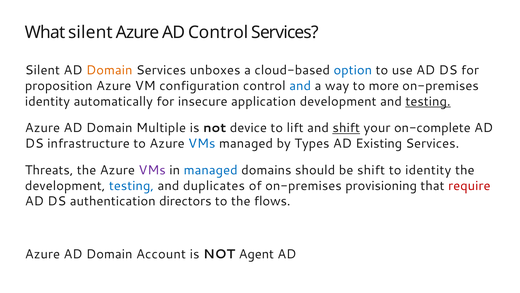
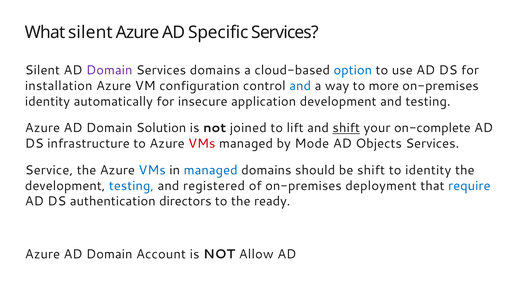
AD Control: Control -> Specific (218, 32)
Domain colour: orange -> purple (109, 70)
Services unboxes: unboxes -> domains (215, 70)
proposition: proposition -> installation (59, 86)
testing underline: present -> none (428, 101)
Multiple: Multiple -> Solution (161, 128)
device: device -> joined (248, 128)
VMs colour: blue -> red (202, 143)
Types: Types -> Mode (312, 143)
Existing: Existing -> Objects (379, 143)
Threats: Threats -> Service (49, 170)
VMs colour: purple -> blue (152, 170)
duplicates: duplicates -> registered (214, 185)
provisioning: provisioning -> deployment (381, 185)
require colour: red -> blue (469, 185)
flows: flows -> ready (272, 201)
Agent: Agent -> Allow (256, 254)
